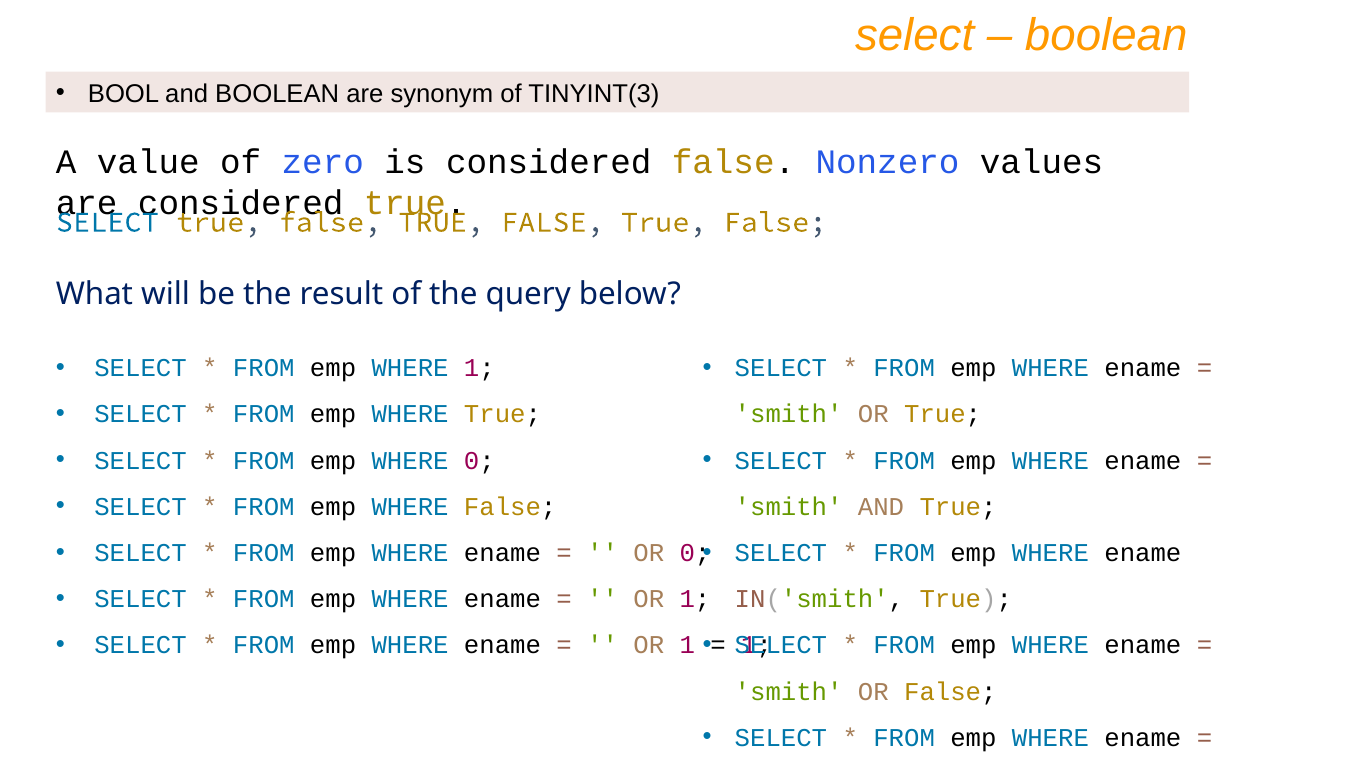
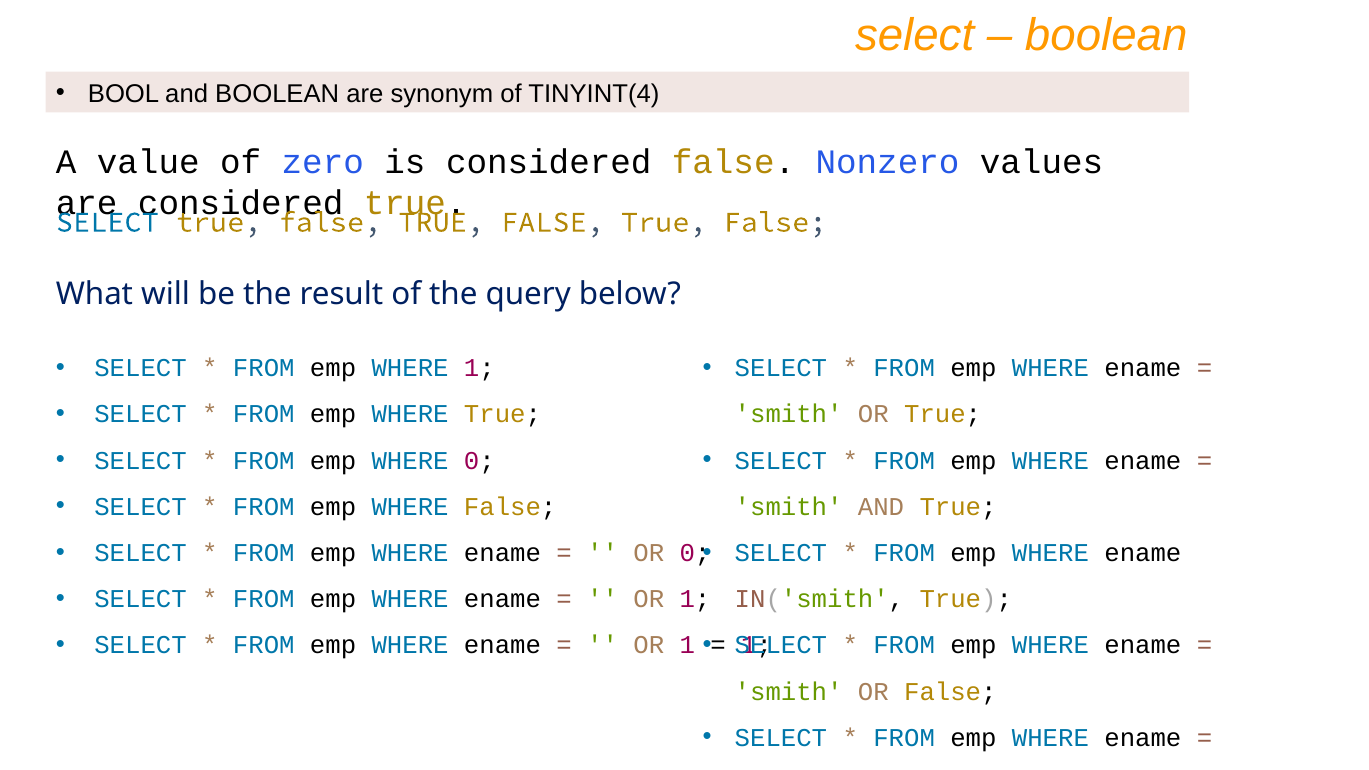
TINYINT(3: TINYINT(3 -> TINYINT(4 (594, 94)
